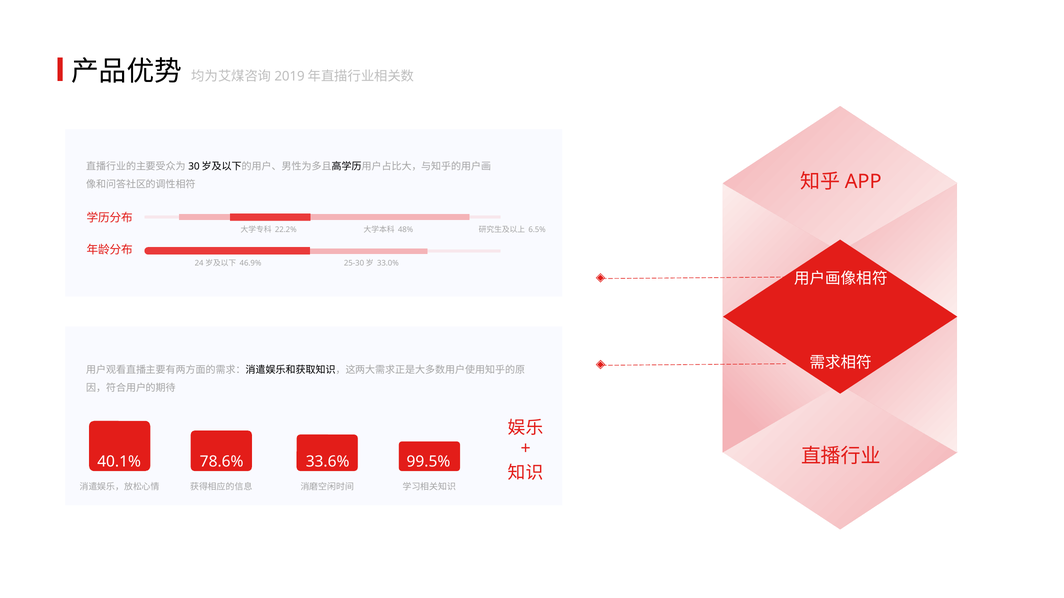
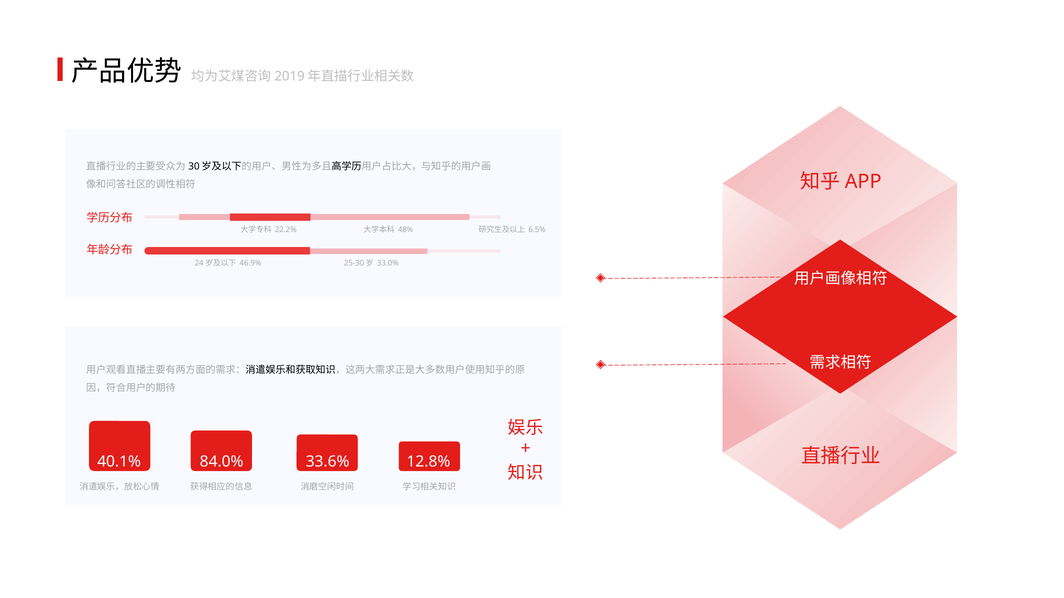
78.6%: 78.6% -> 84.0% (222, 462)
99.5%: 99.5% -> 12.8% (428, 462)
